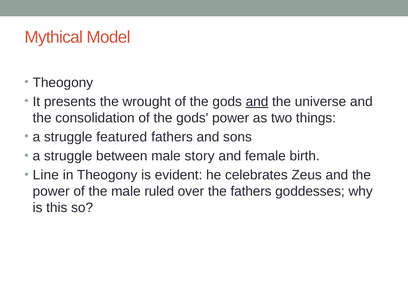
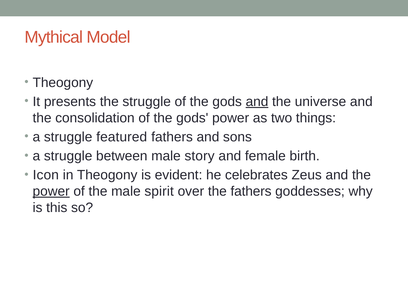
the wrought: wrought -> struggle (147, 102)
Line: Line -> Icon (46, 175)
power underline: none -> present (51, 191)
ruled: ruled -> spirit (159, 191)
